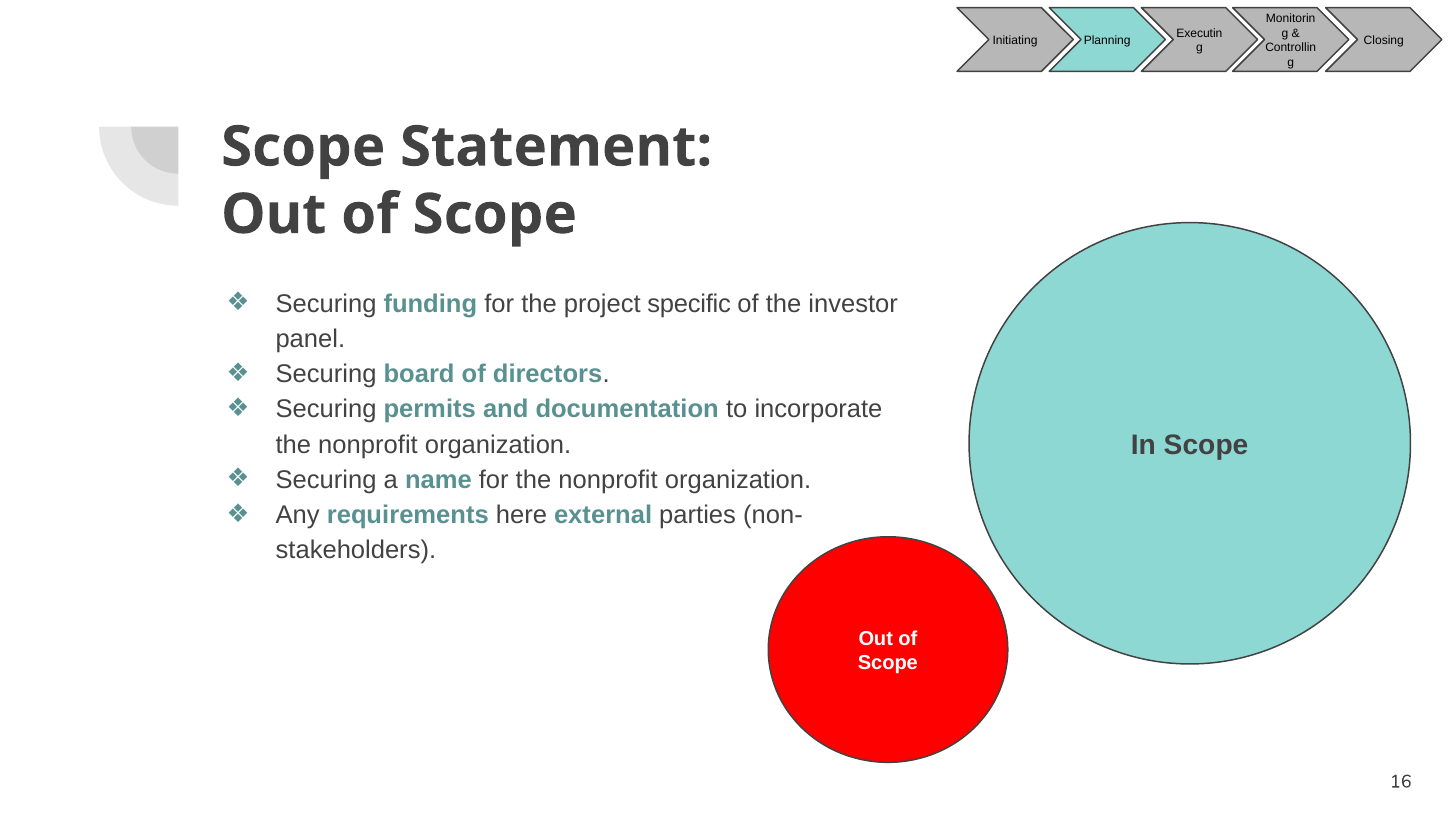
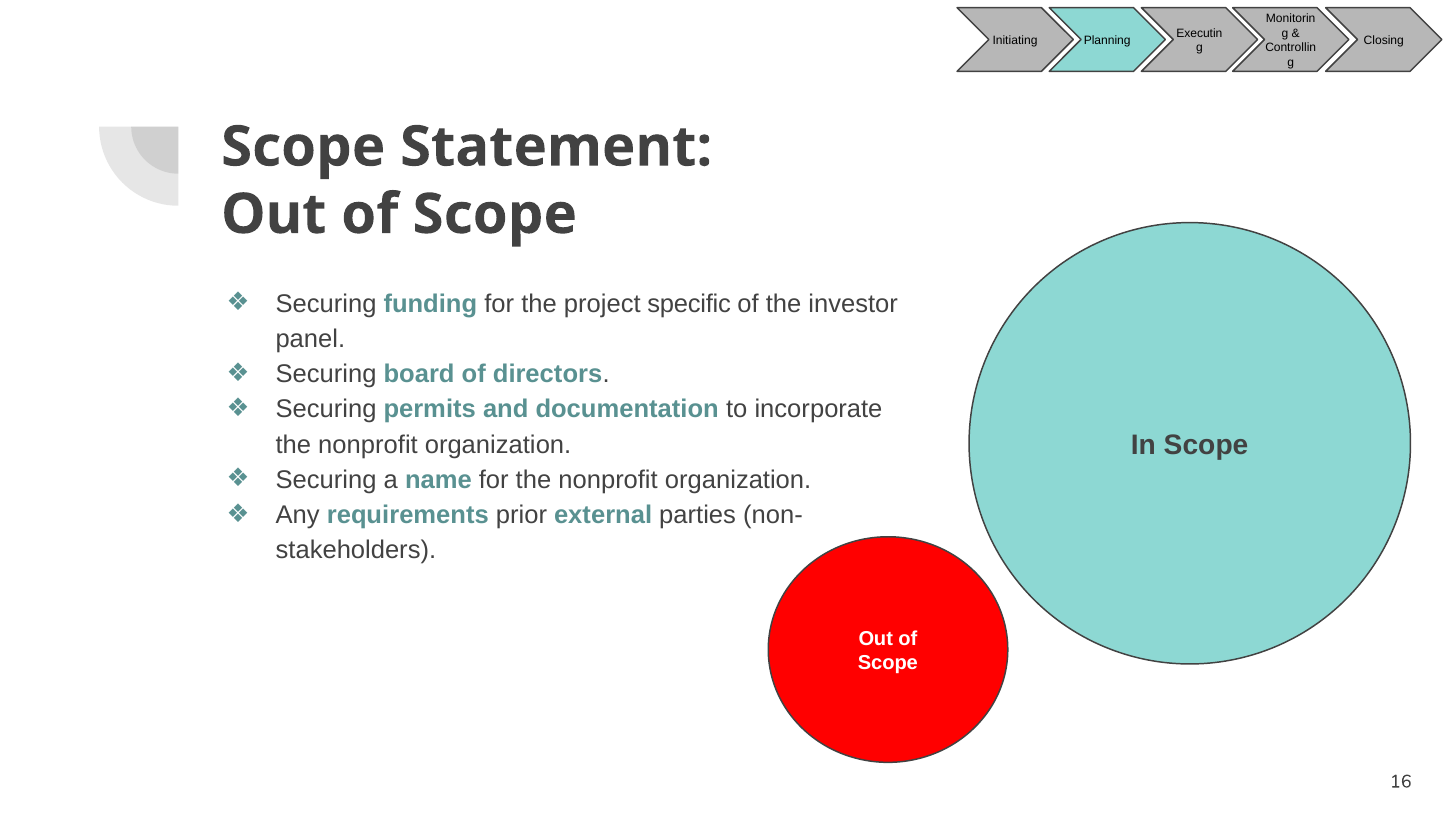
here: here -> prior (522, 515)
